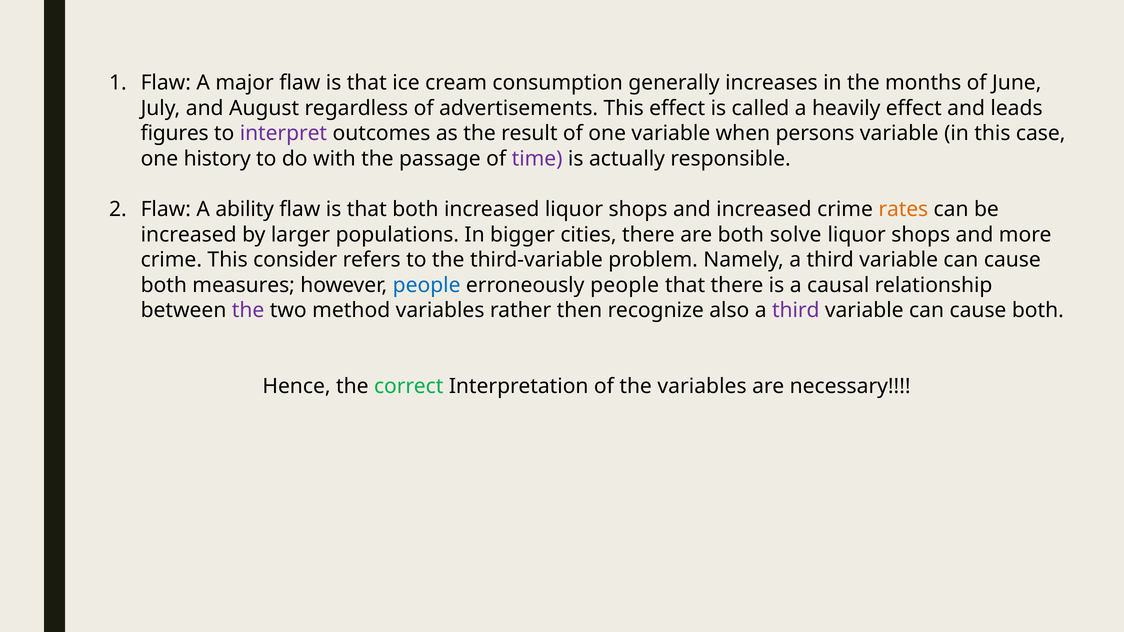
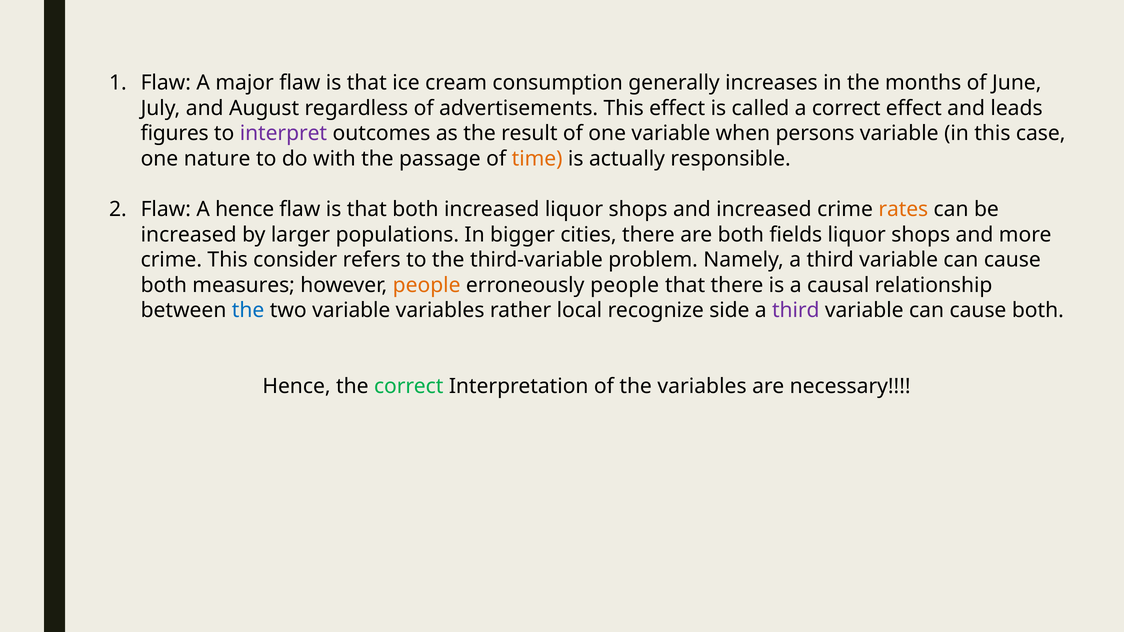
a heavily: heavily -> correct (846, 108)
history: history -> nature (217, 159)
time colour: purple -> orange (537, 159)
A ability: ability -> hence (245, 209)
solve: solve -> fields (796, 235)
people colour: blue -> orange (427, 285)
the colour: purple -> blue (248, 311)
two method: method -> variable (351, 311)
then: then -> local (579, 311)
also: also -> side (729, 311)
